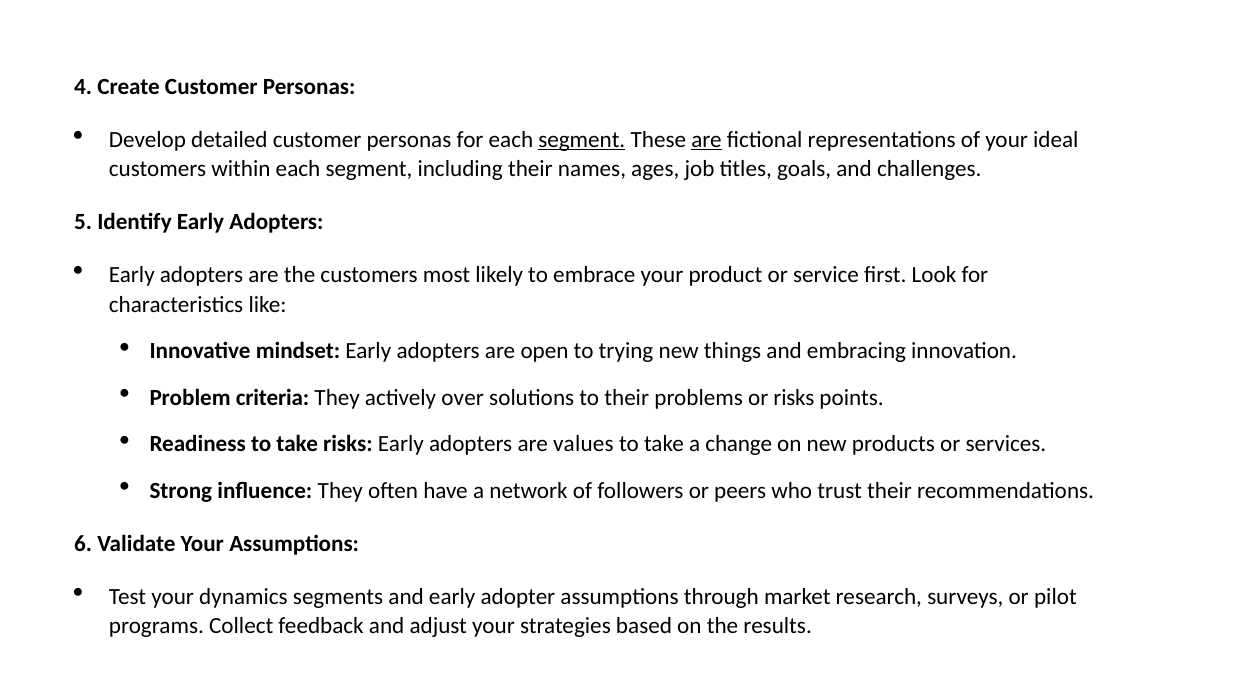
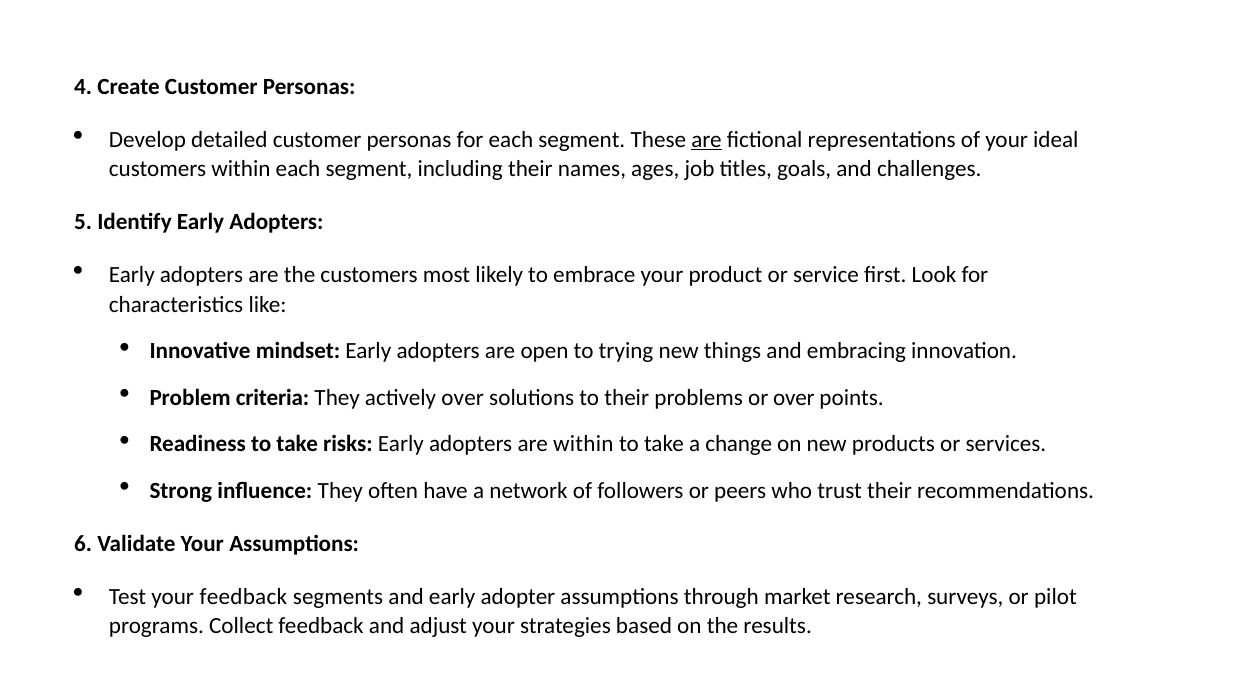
segment underline: present -> none (582, 139)
or risks: risks -> over (794, 398)
are values: values -> within (583, 444)
your dynamics: dynamics -> feedback (243, 596)
